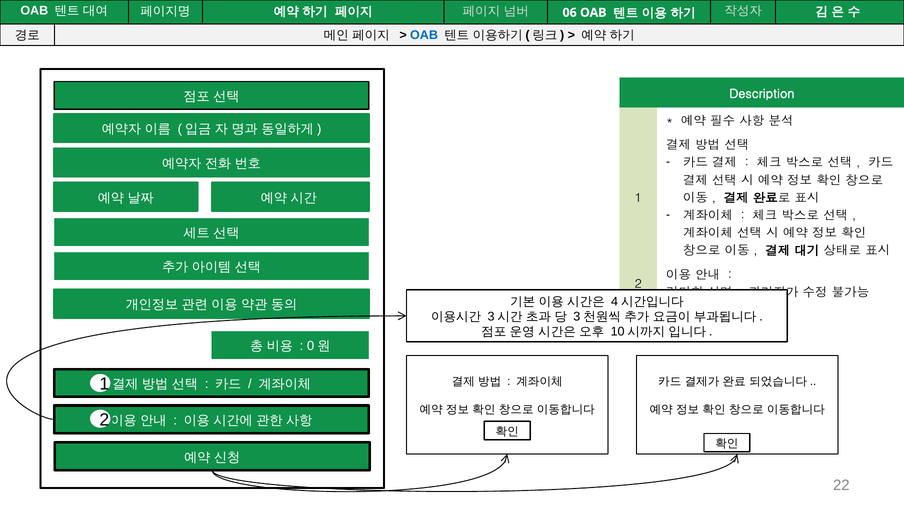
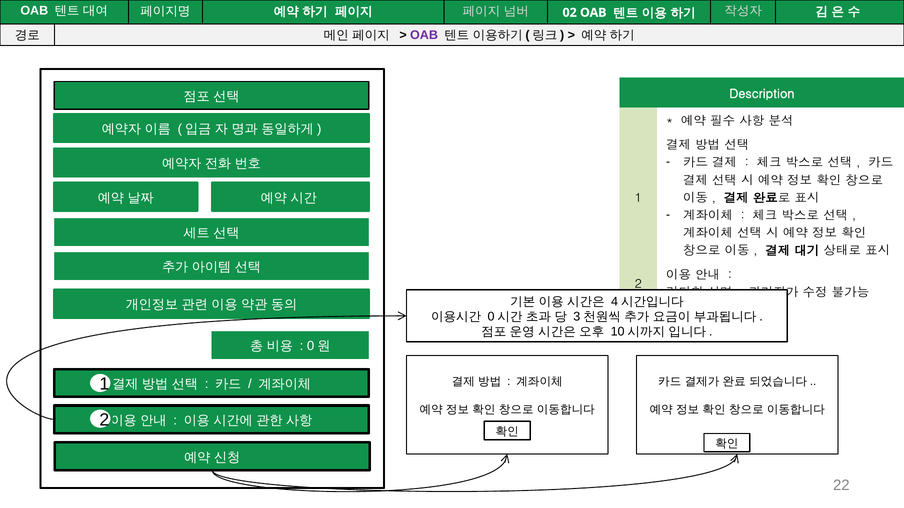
06: 06 -> 02 (570, 13)
OAB colour: blue -> purple (424, 35)
3: 3 -> 0 (491, 317)
